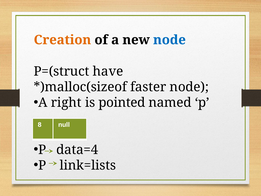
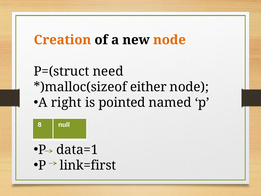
node colour: blue -> orange (169, 40)
have: have -> need (108, 71)
faster: faster -> either (148, 87)
data=4: data=4 -> data=1 (77, 149)
link=lists: link=lists -> link=first (88, 165)
